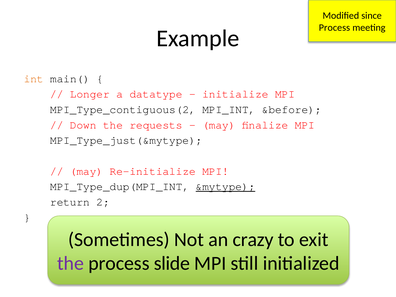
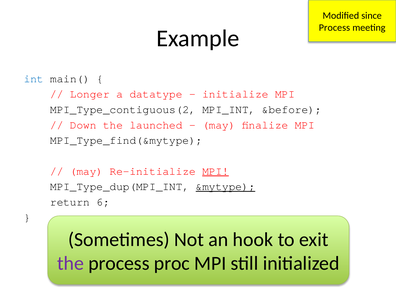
int colour: orange -> blue (34, 79)
requests: requests -> launched (156, 125)
MPI_Type_just(&mytype: MPI_Type_just(&mytype -> MPI_Type_find(&mytype (126, 140)
MPI underline: none -> present (216, 171)
2: 2 -> 6 (103, 202)
crazy: crazy -> hook (253, 240)
slide: slide -> proc (172, 263)
